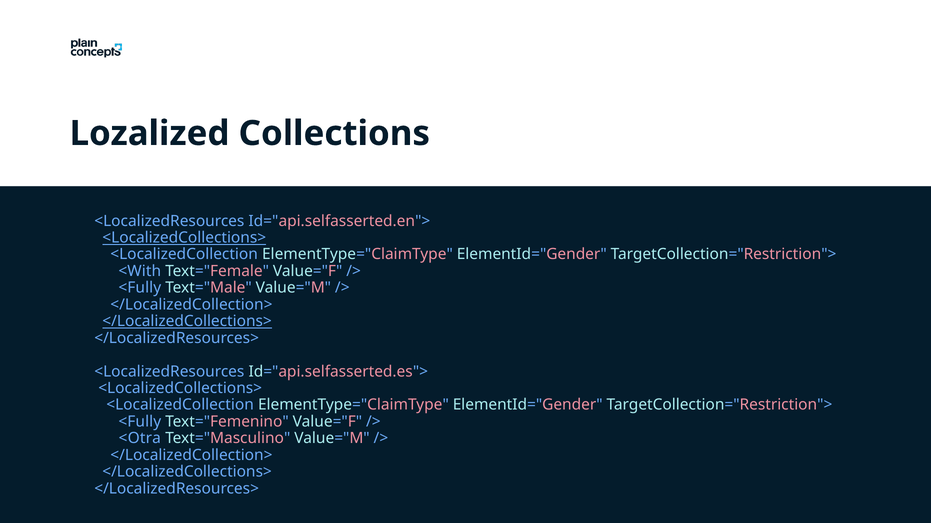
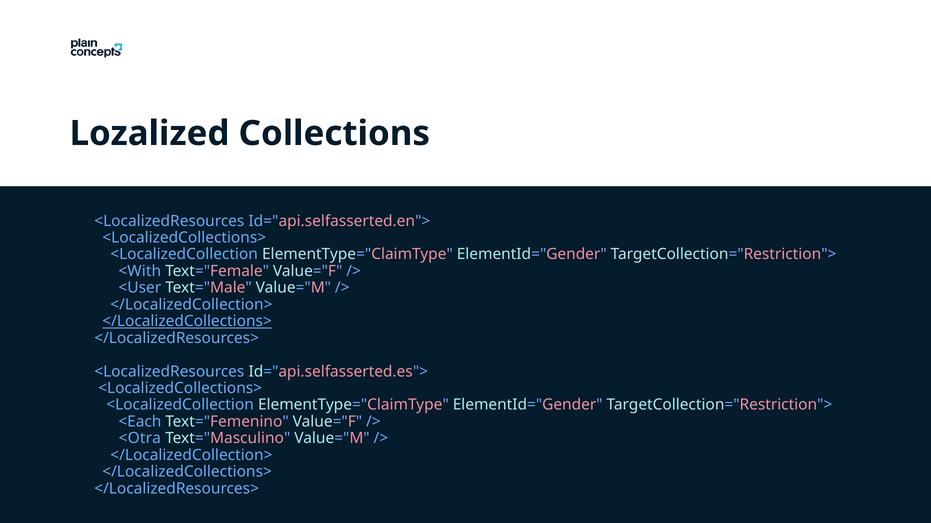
<LocalizedCollections> underline: present -> none (184, 238)
<Fully: <Fully -> <User (140, 288)
<Fully: <Fully -> <Each (140, 422)
